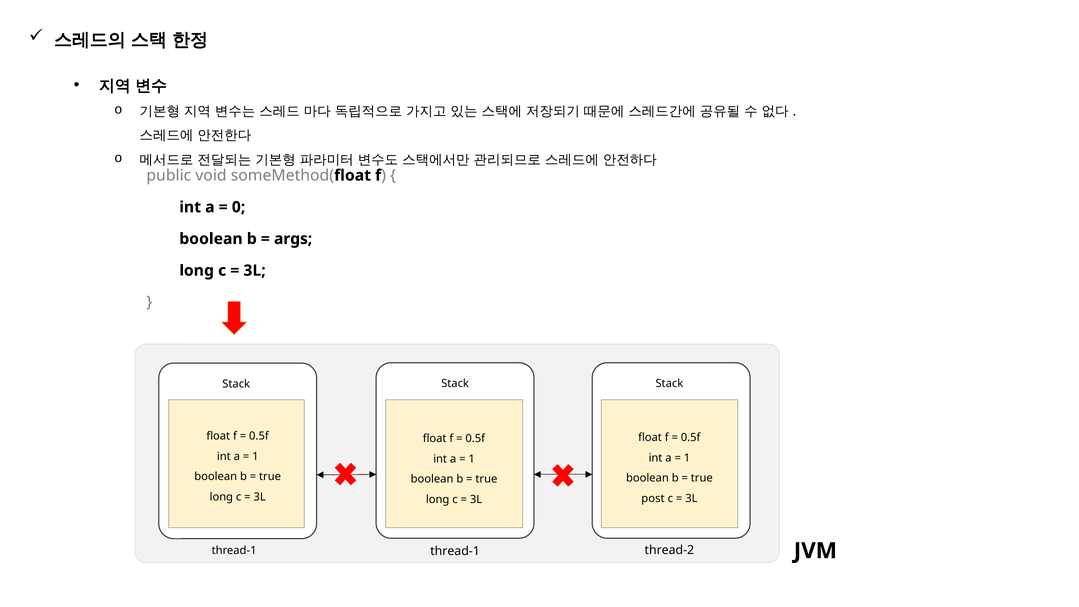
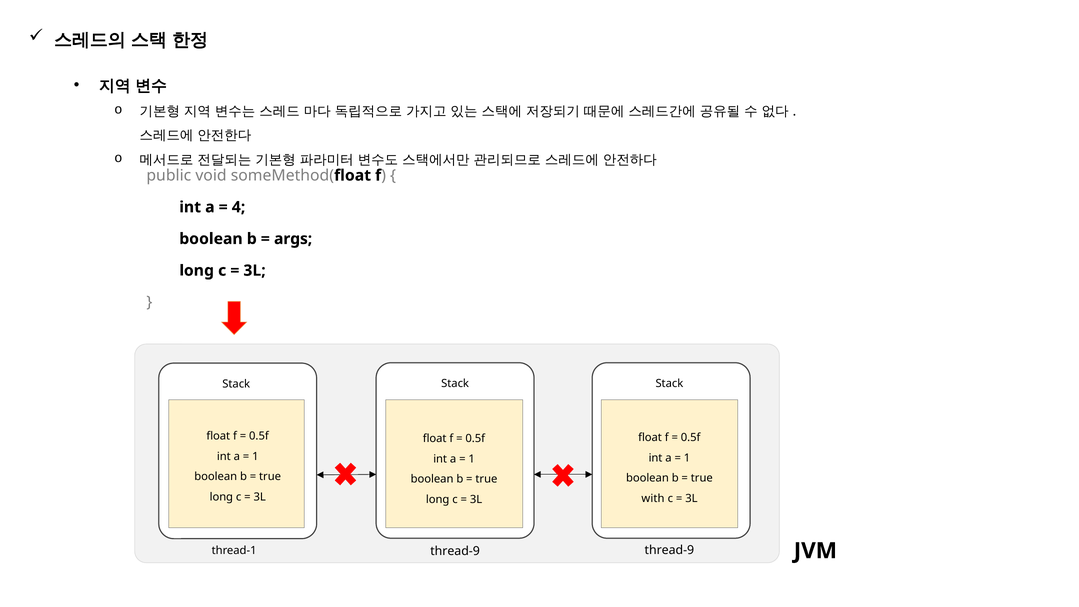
0: 0 -> 4 (239, 207)
post: post -> with (653, 498)
thread-2: thread-2 -> thread-9 (669, 550)
thread-1: thread-1 -> thread-9 (455, 551)
